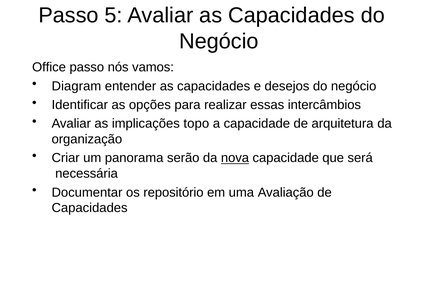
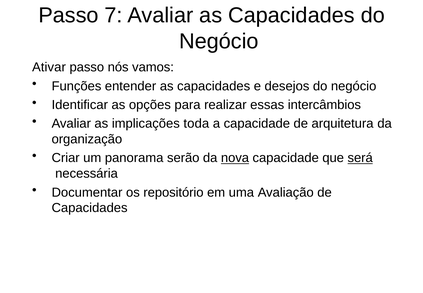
5: 5 -> 7 (114, 15)
Office: Office -> Ativar (49, 67)
Diagram: Diagram -> Funções (76, 86)
topo: topo -> toda (196, 124)
será underline: none -> present (360, 158)
